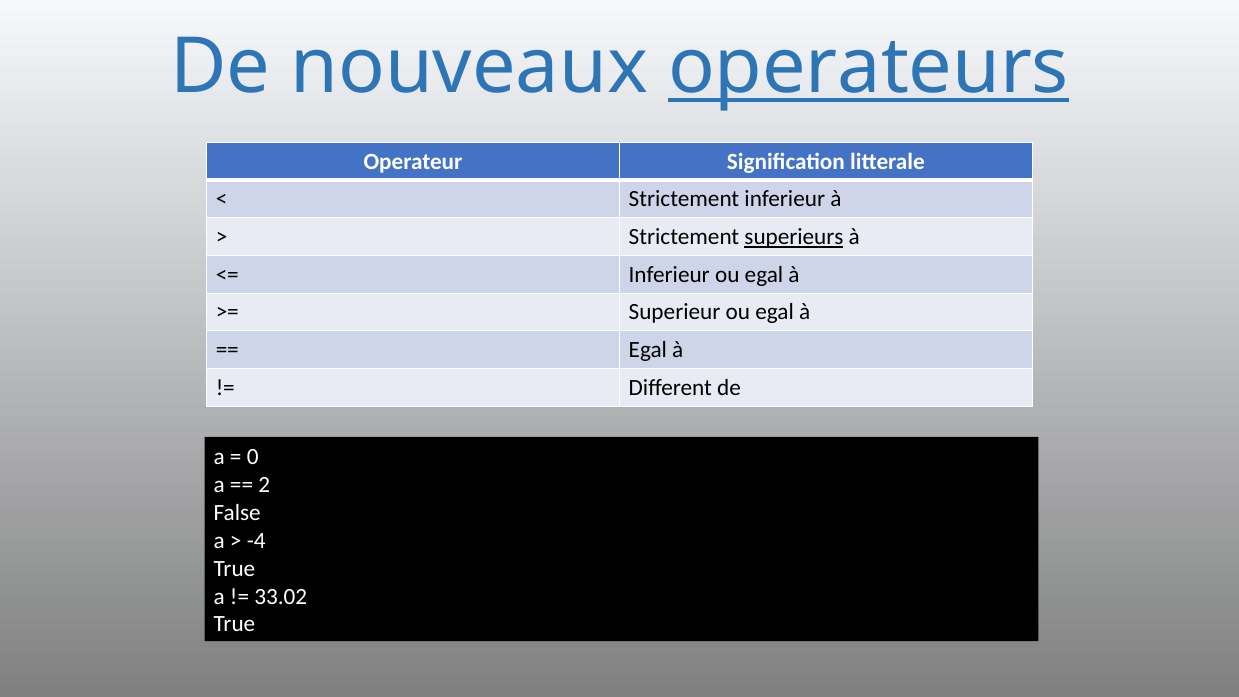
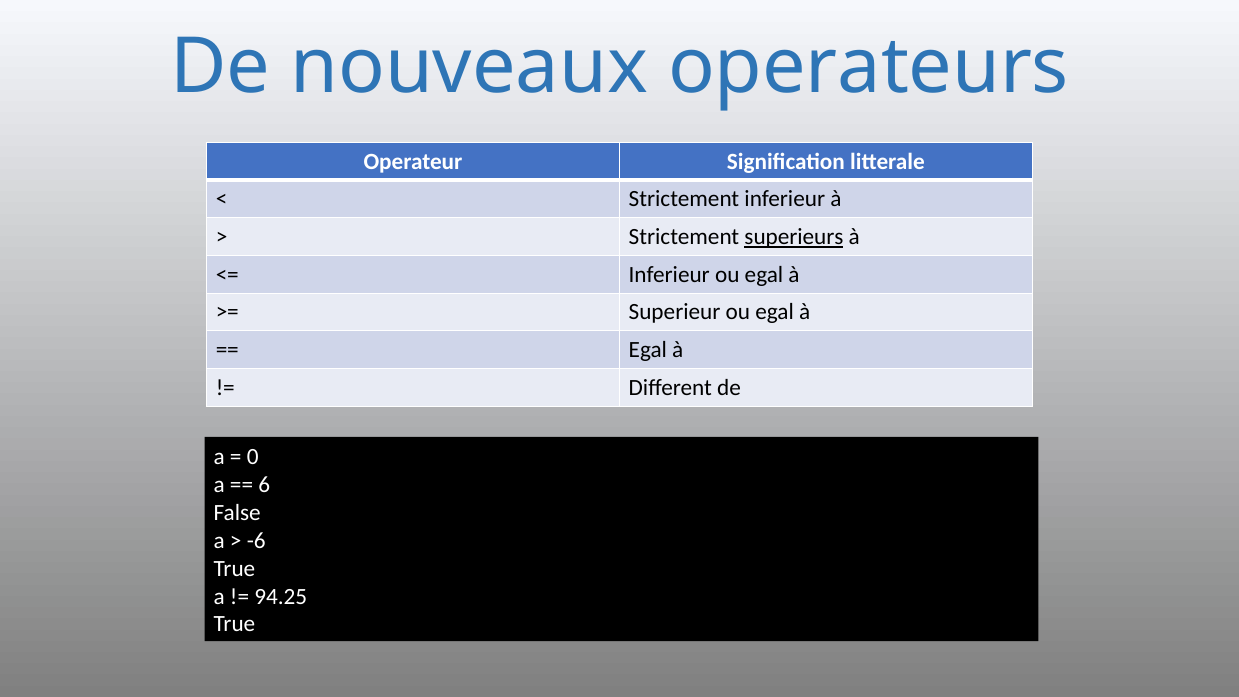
operateurs underline: present -> none (869, 67)
2: 2 -> 6 (264, 485)
-4: -4 -> -6 (256, 541)
33.02: 33.02 -> 94.25 (281, 596)
